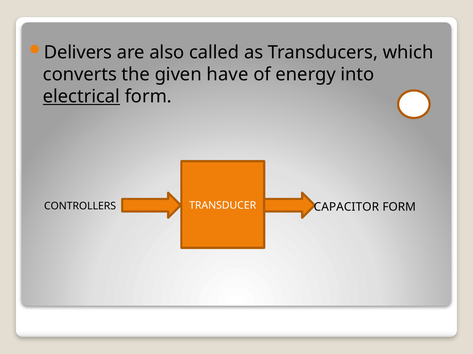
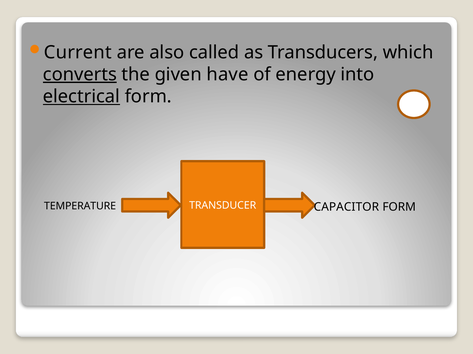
Delivers: Delivers -> Current (78, 53)
converts underline: none -> present (80, 75)
CONTROLLERS: CONTROLLERS -> TEMPERATURE (80, 206)
